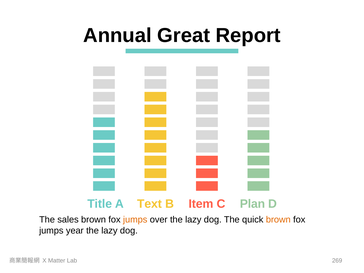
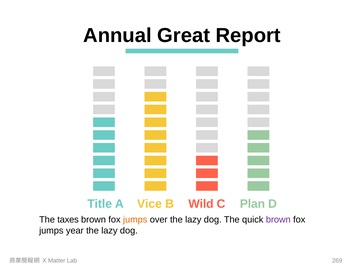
Text: Text -> Vice (149, 204)
Item: Item -> Wild (201, 204)
sales: sales -> taxes (68, 220)
brown colour: orange -> purple (278, 220)
